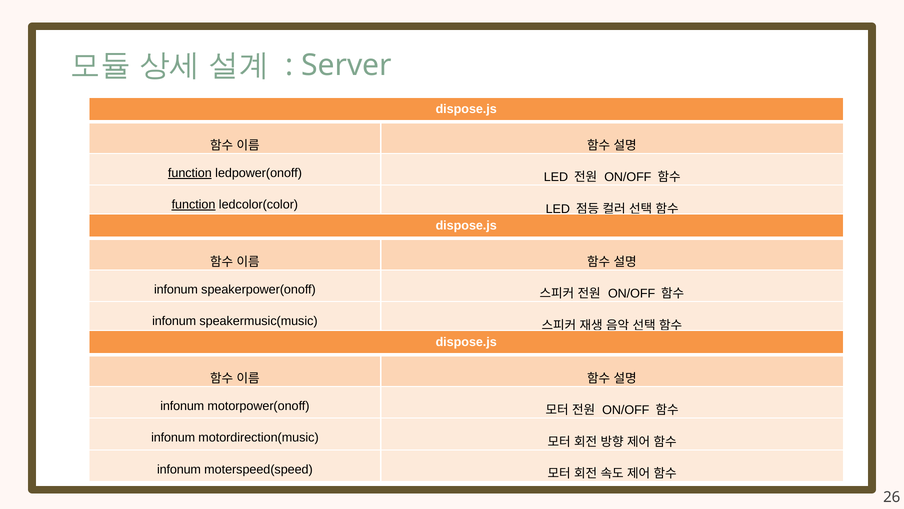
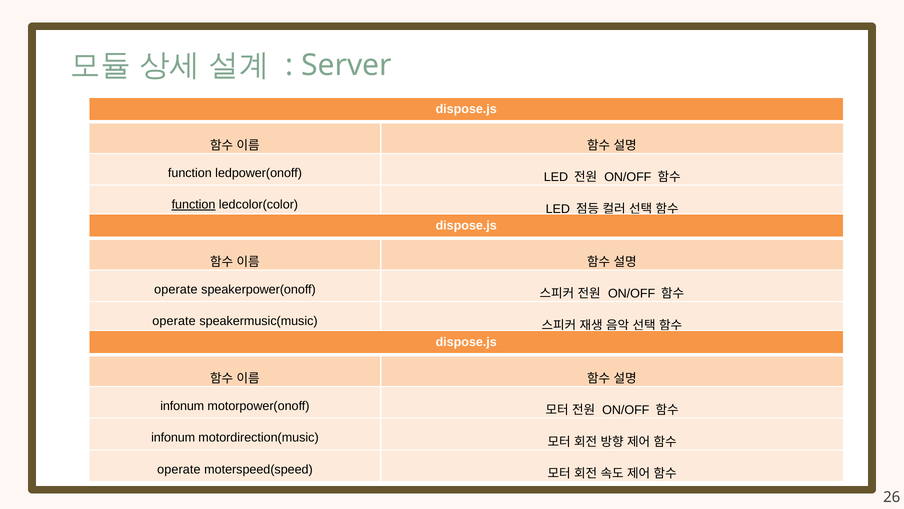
function underline: present -> none (190, 173)
infonum: infonum -> operate (176, 289)
infonum: infonum -> operate (174, 321)
infonum: infonum -> operate (179, 469)
